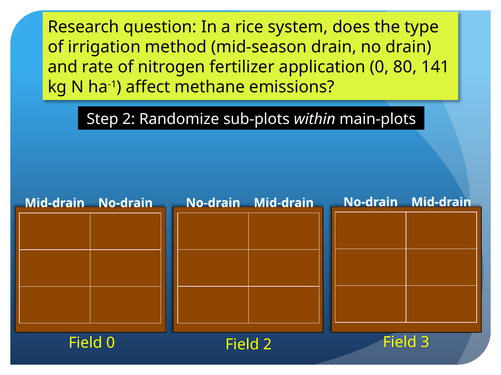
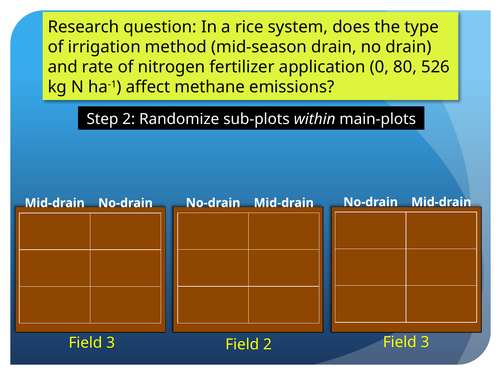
141: 141 -> 526 (436, 67)
0: 0 -> 3 (111, 343)
